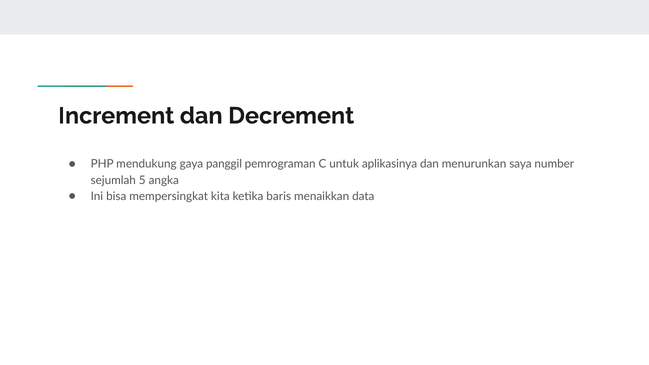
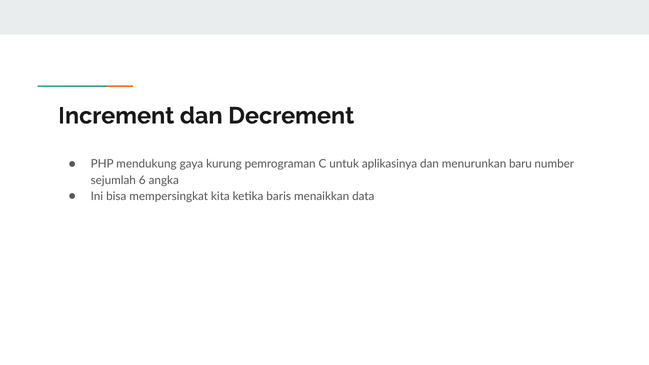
panggil: panggil -> kurung (224, 164)
saya: saya -> baru (520, 164)
5: 5 -> 6 (142, 180)
